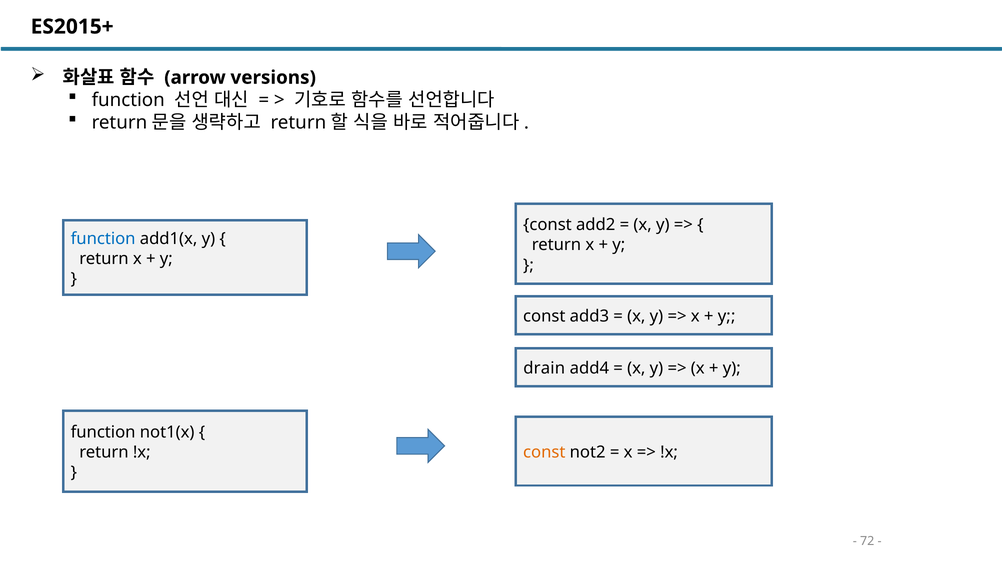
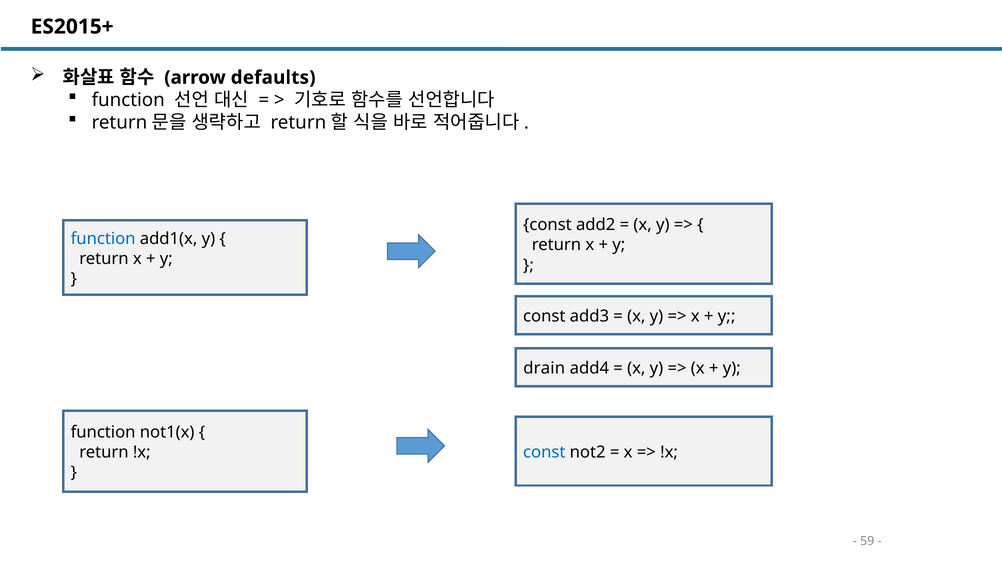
versions: versions -> defaults (273, 77)
const colour: orange -> blue (544, 452)
72: 72 -> 59 (867, 541)
